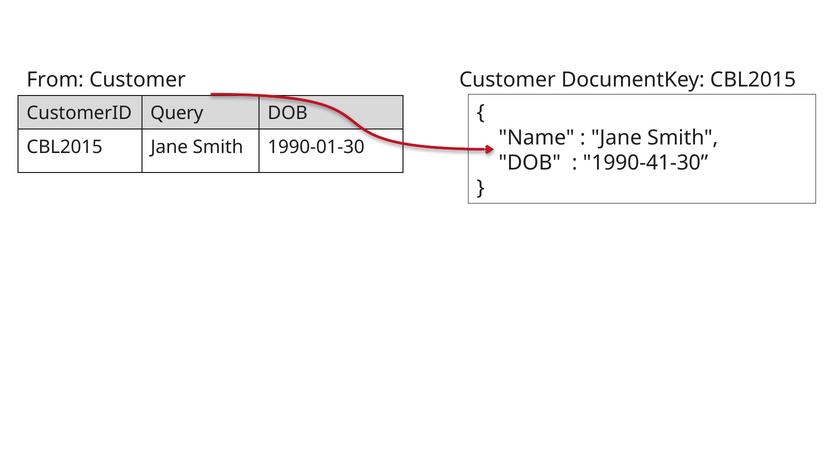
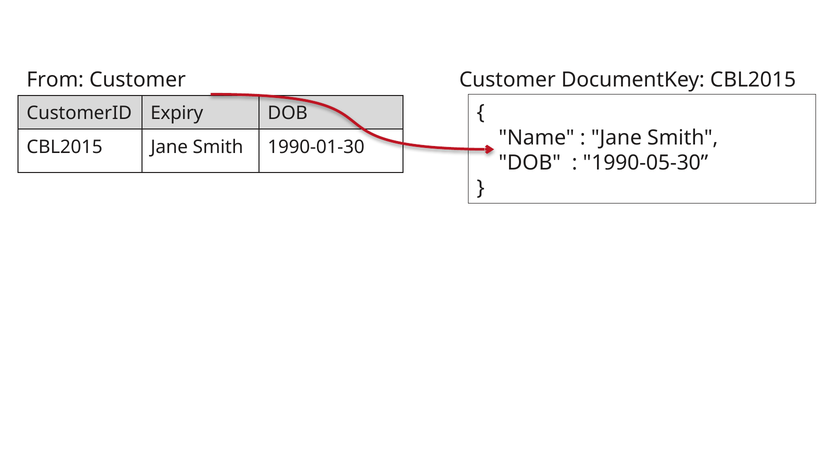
Query: Query -> Expiry (177, 113)
1990-41-30: 1990-41-30 -> 1990-05-30 (646, 163)
